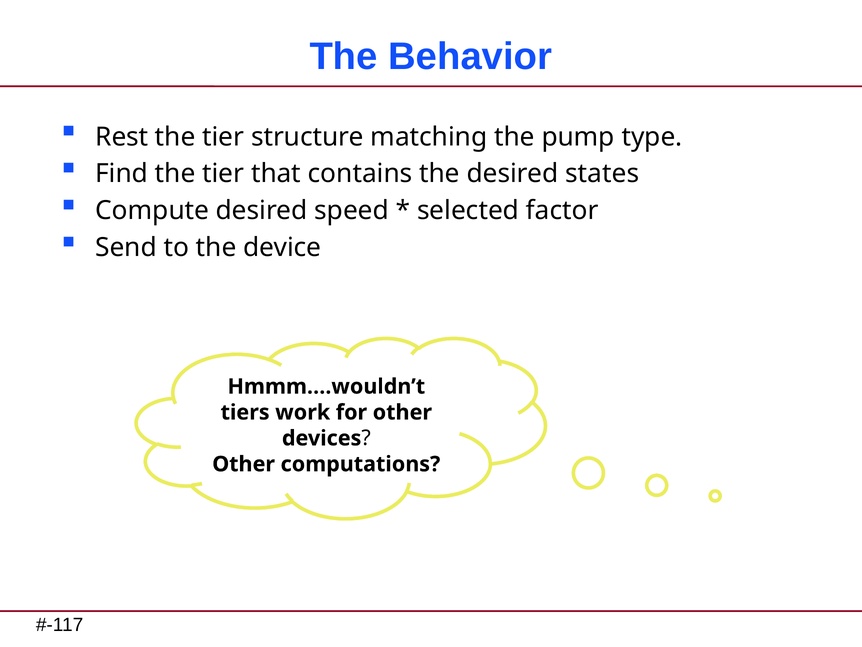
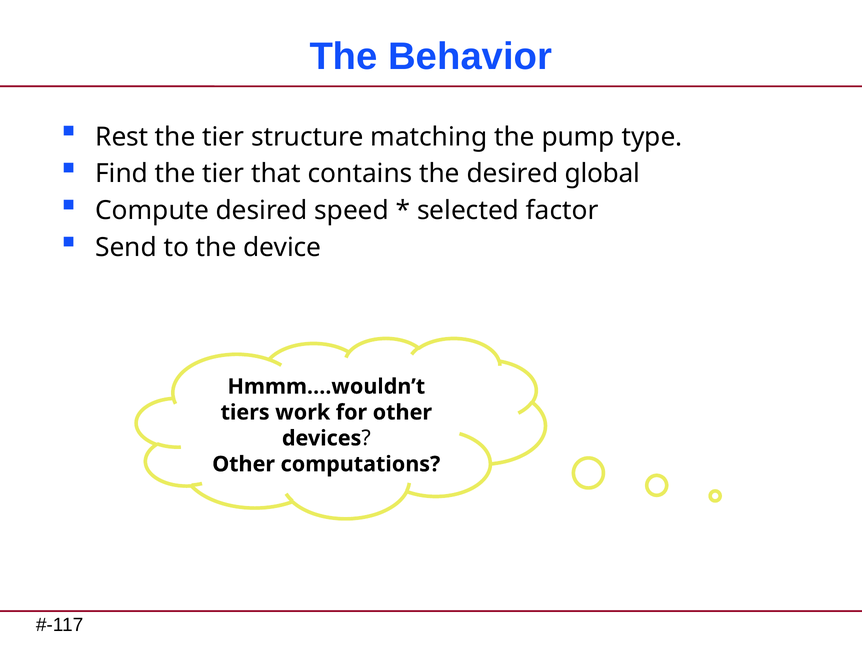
states: states -> global (602, 174)
